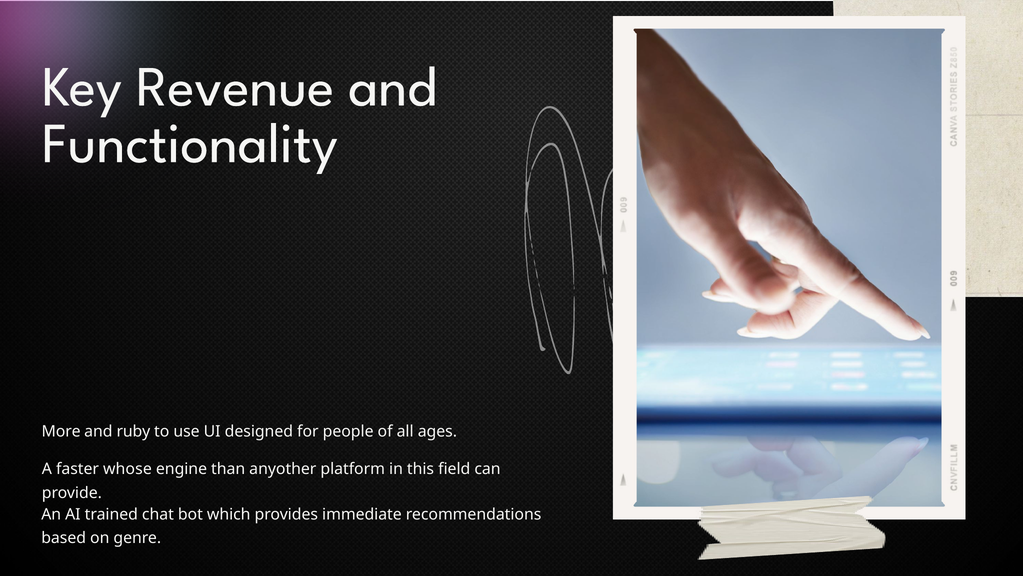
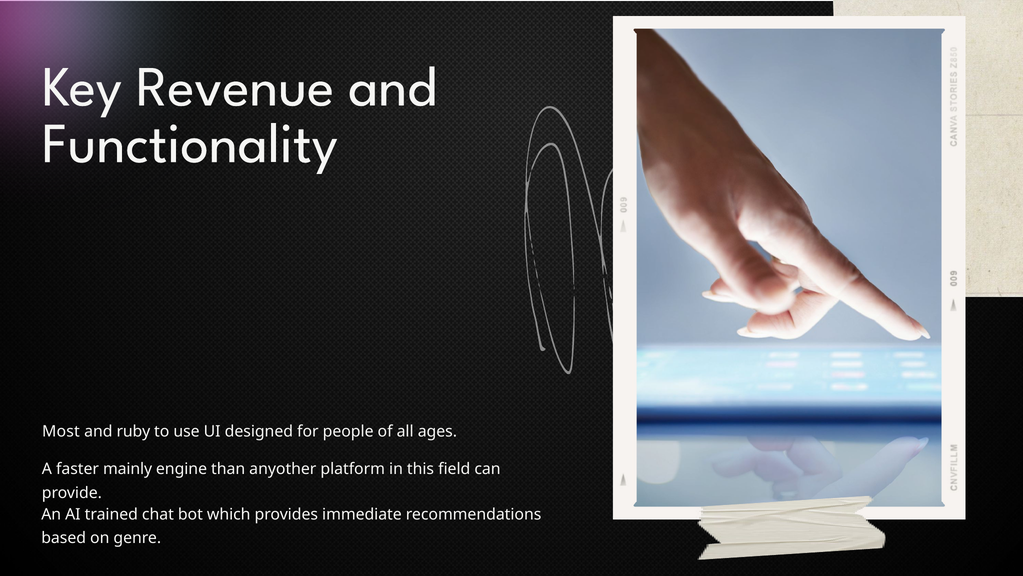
More: More -> Most (61, 431)
whose: whose -> mainly (128, 469)
